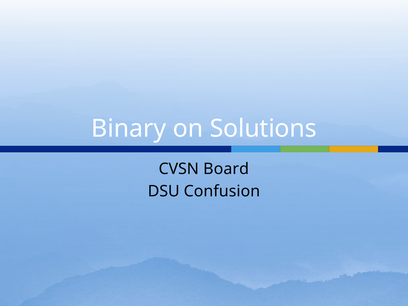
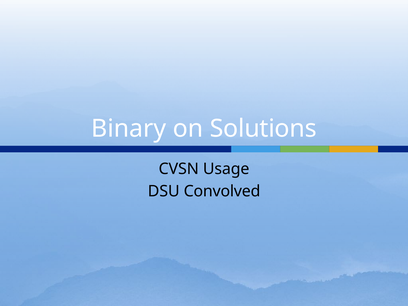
Board: Board -> Usage (226, 169)
Confusion: Confusion -> Convolved (222, 191)
